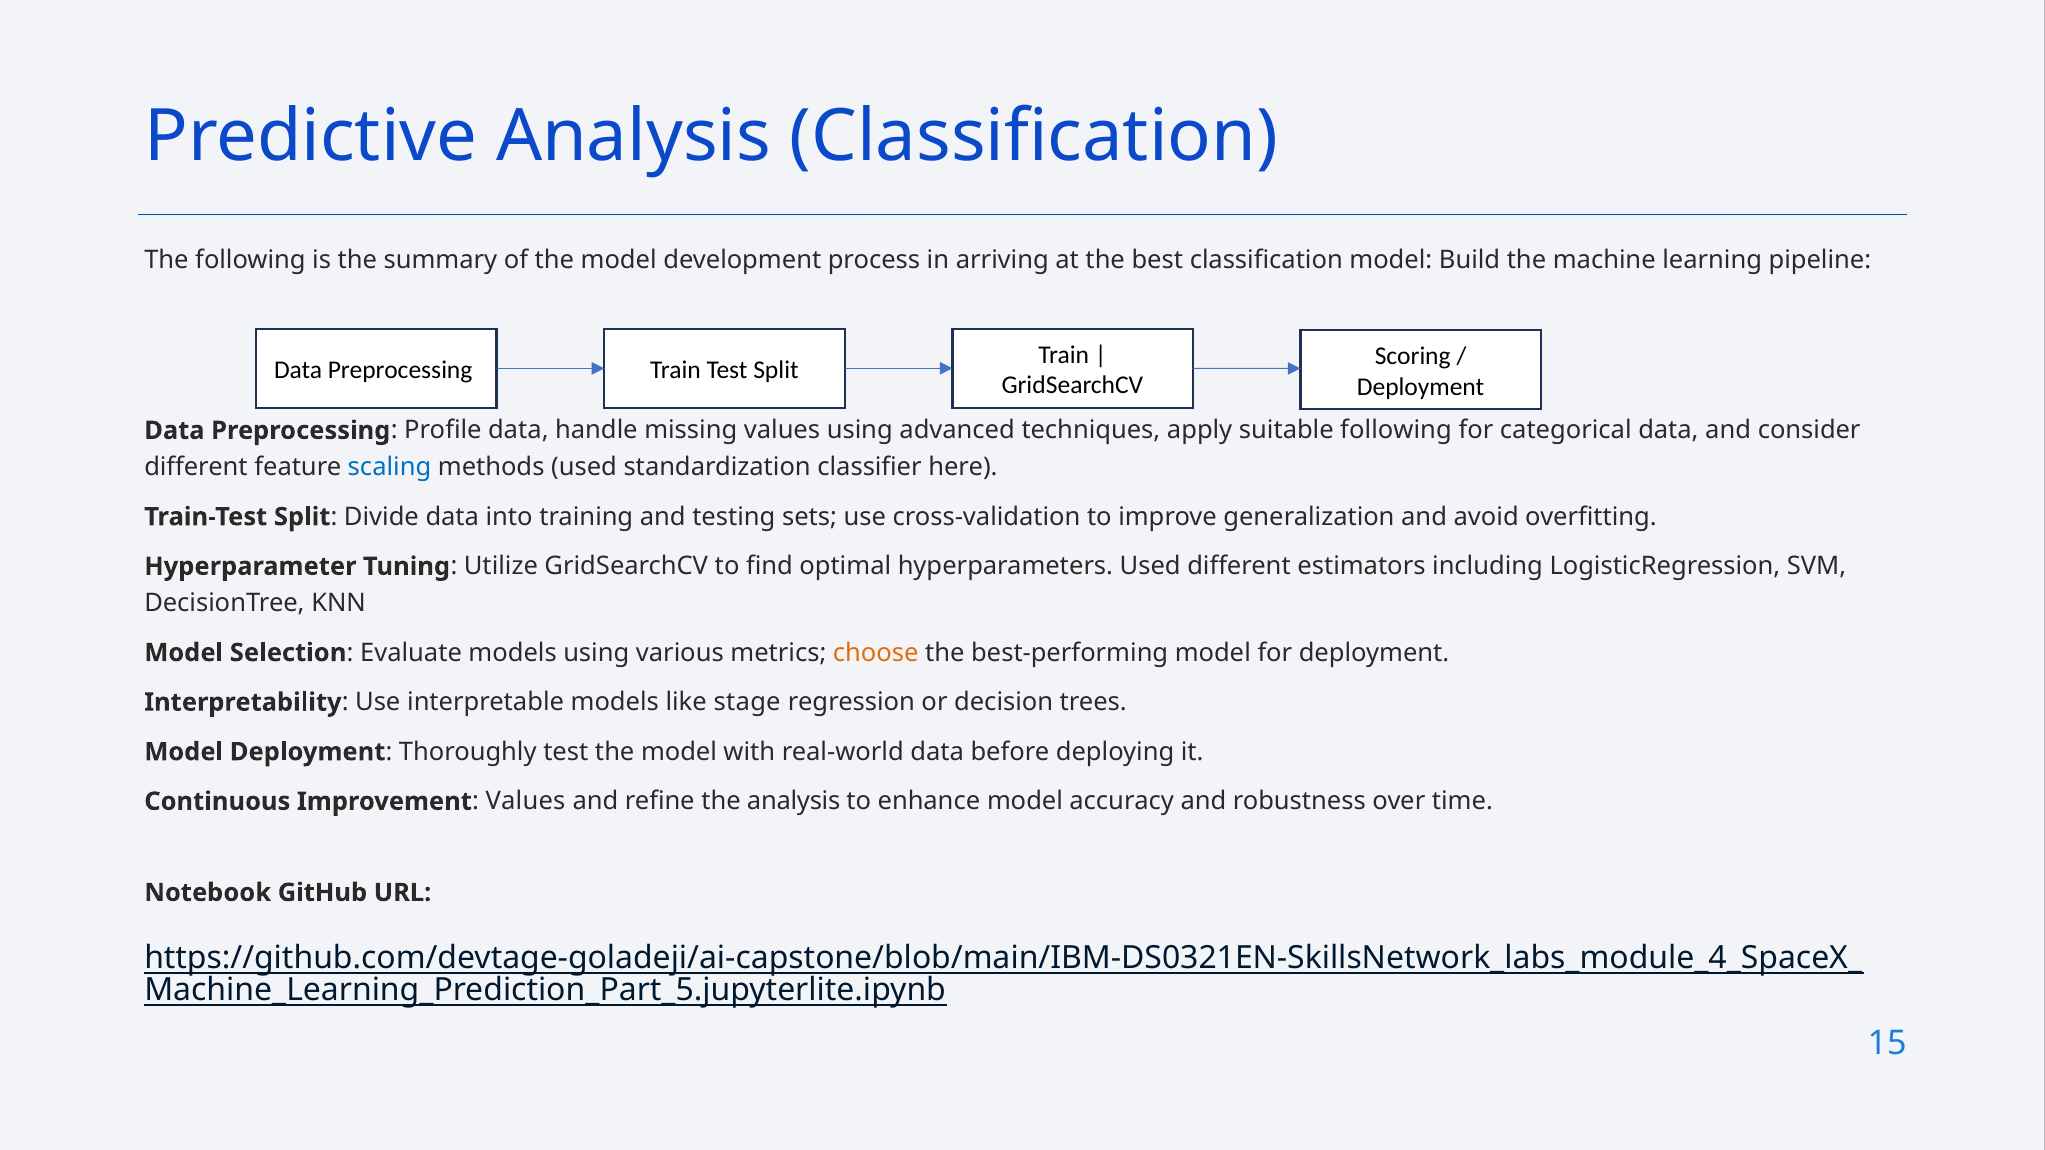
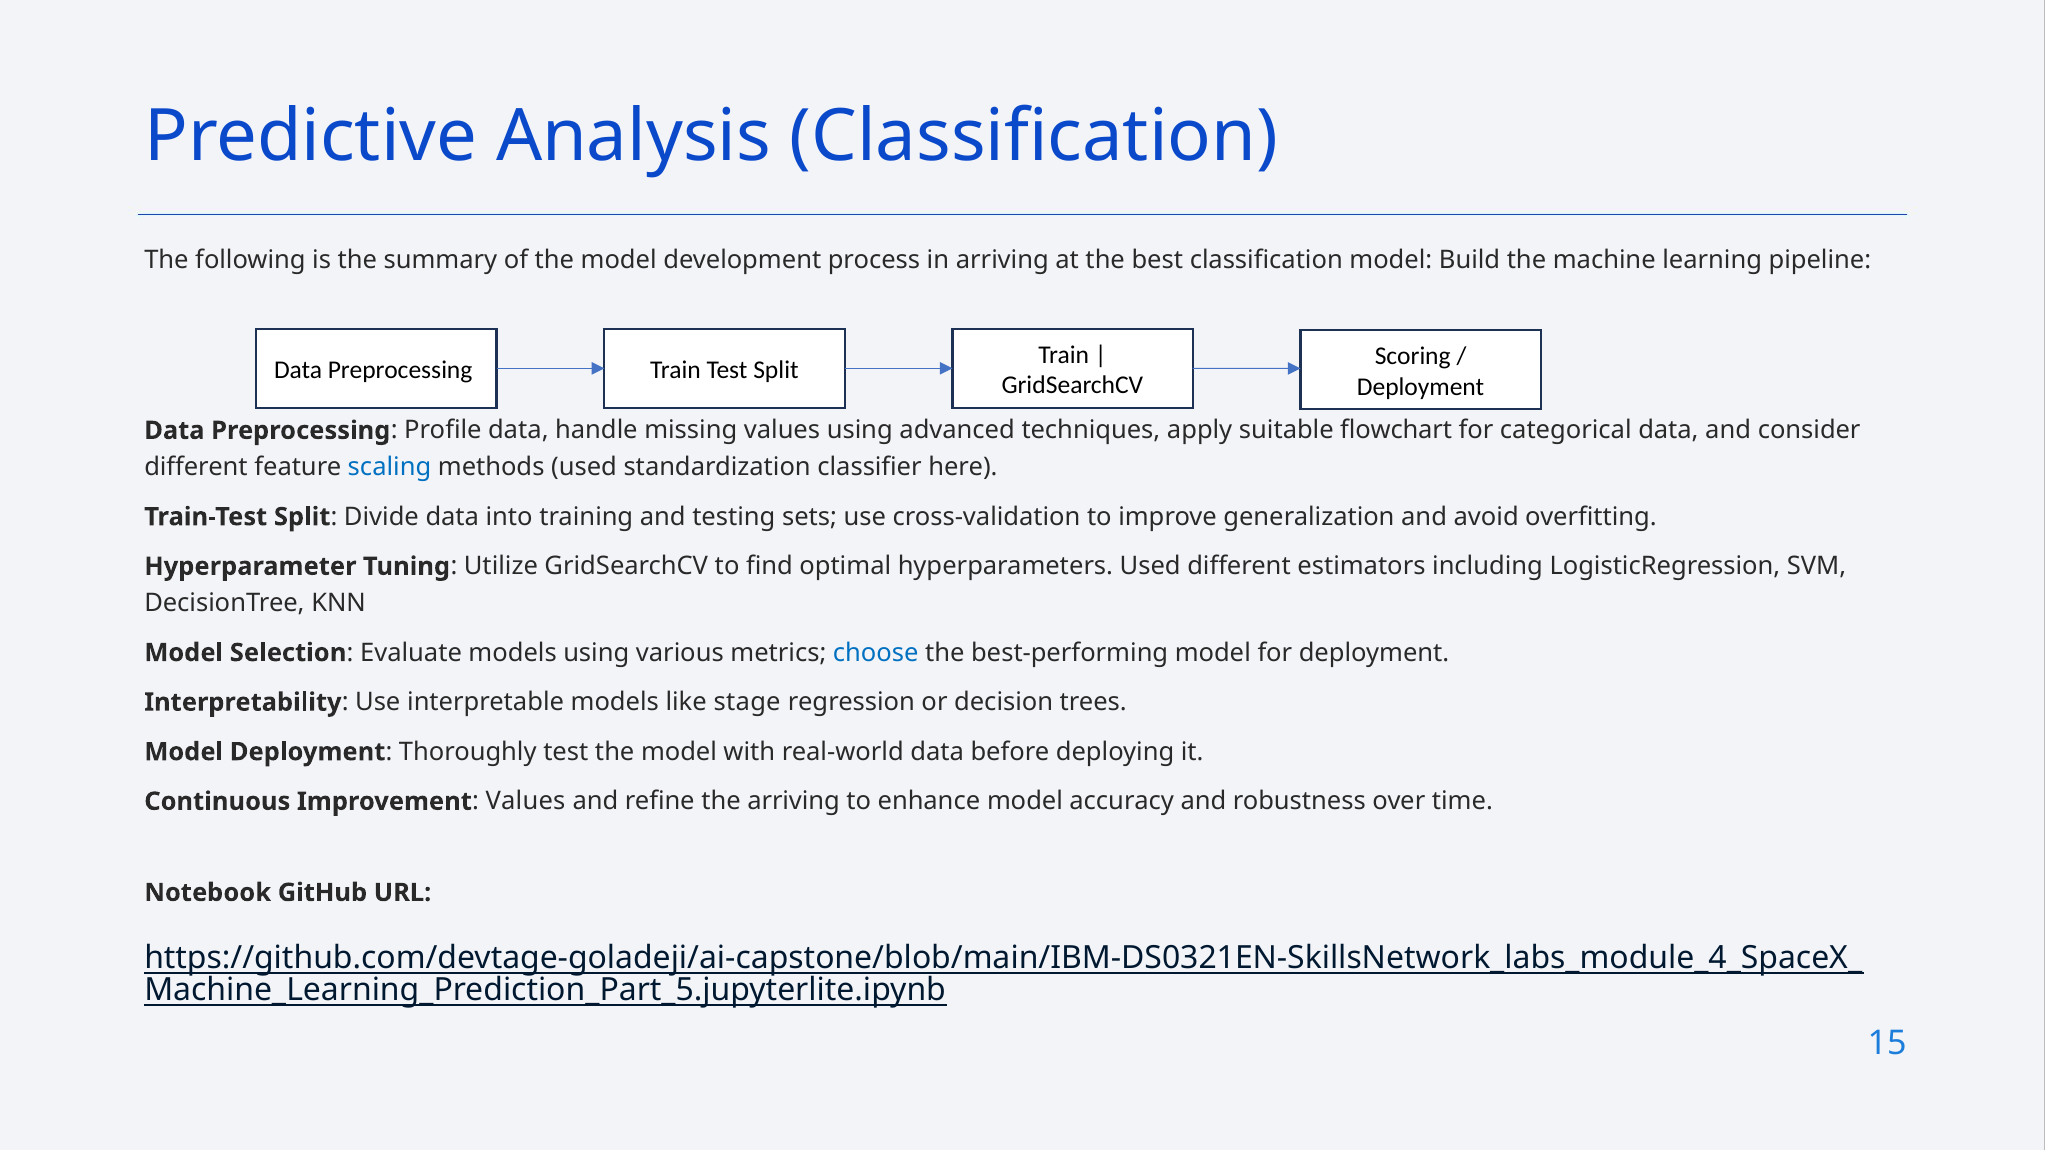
suitable following: following -> flowchart (1396, 431)
choose colour: orange -> blue (876, 653)
the analysis: analysis -> arriving (794, 802)
